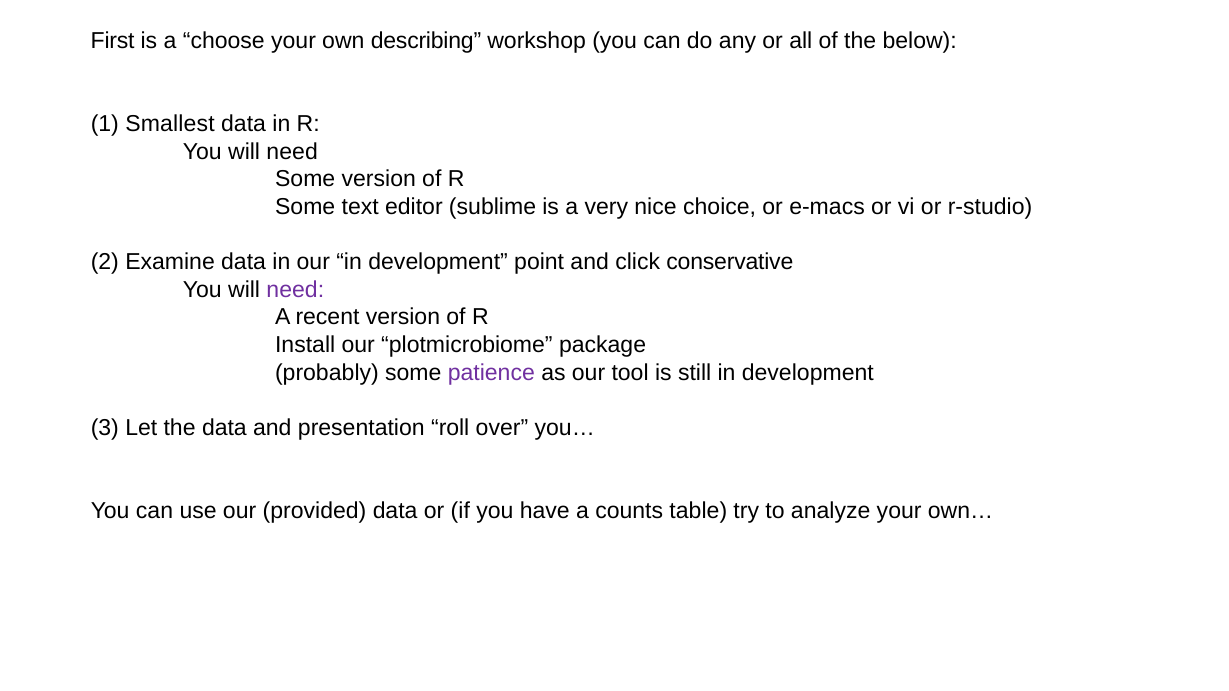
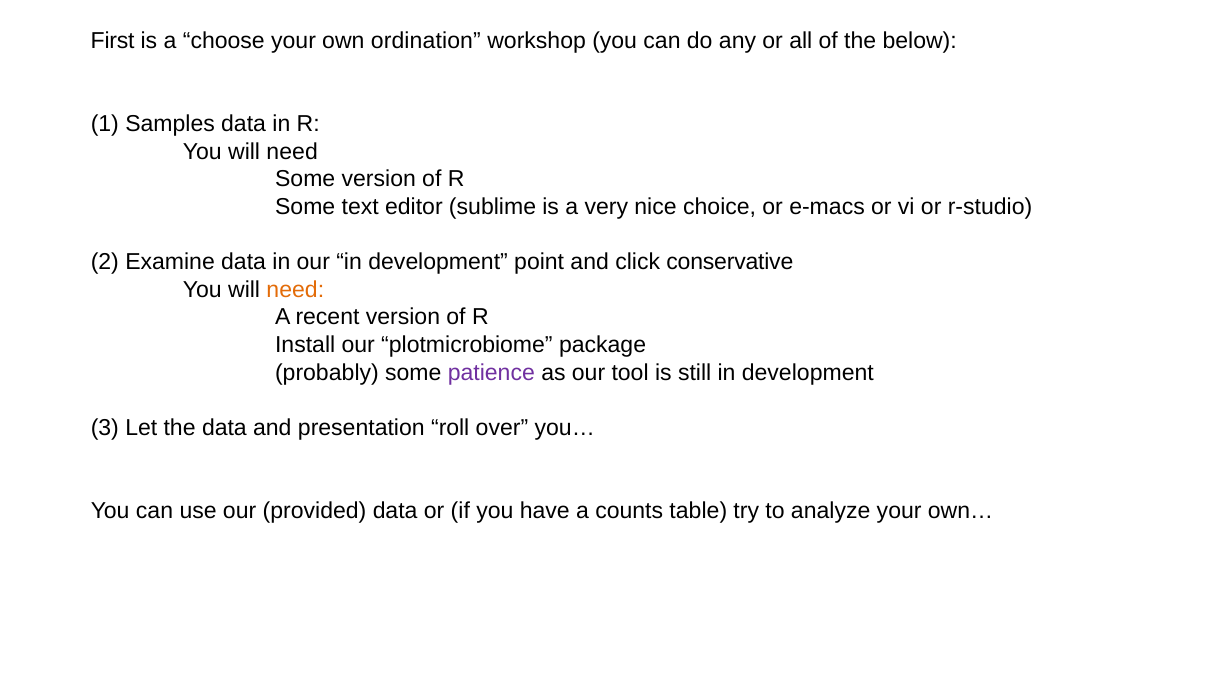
describing: describing -> ordination (426, 41)
Smallest: Smallest -> Samples (170, 124)
need colour: purple -> orange (295, 290)
